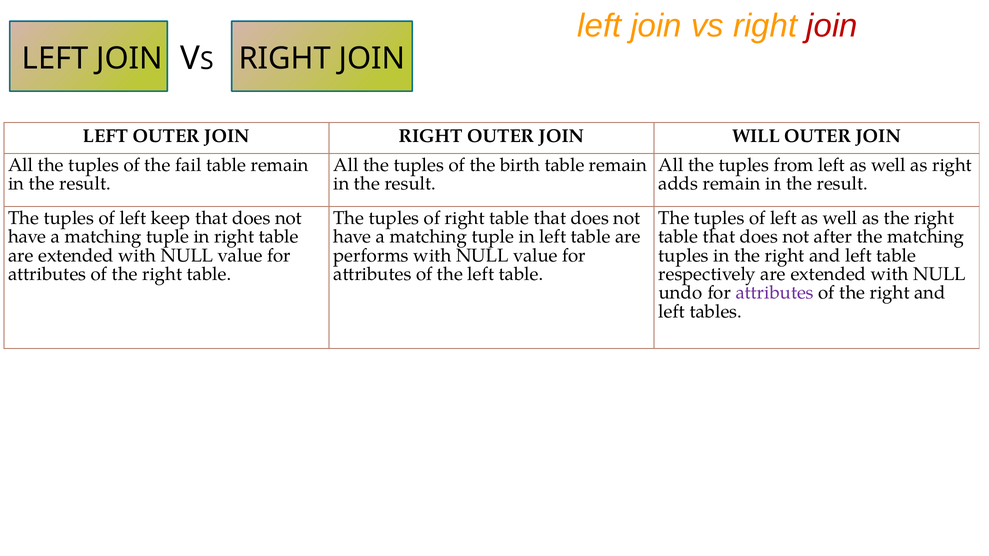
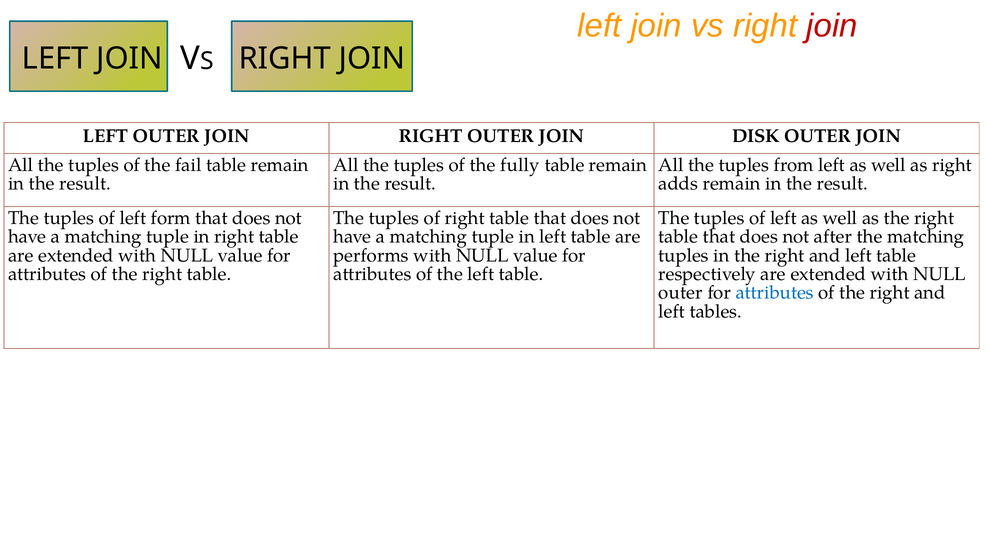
WILL: WILL -> DISK (756, 136)
birth: birth -> fully (520, 165)
keep: keep -> form (171, 218)
undo: undo -> outer (681, 293)
attributes colour: purple -> blue (775, 293)
